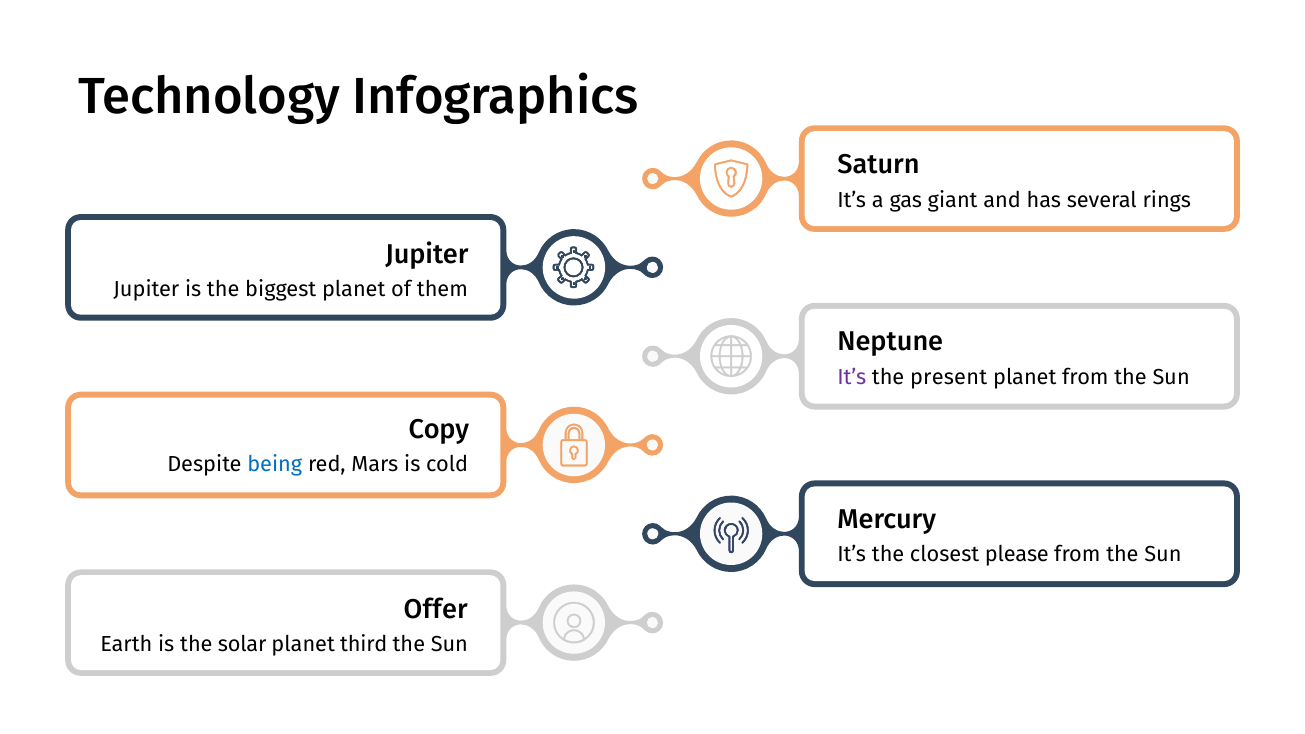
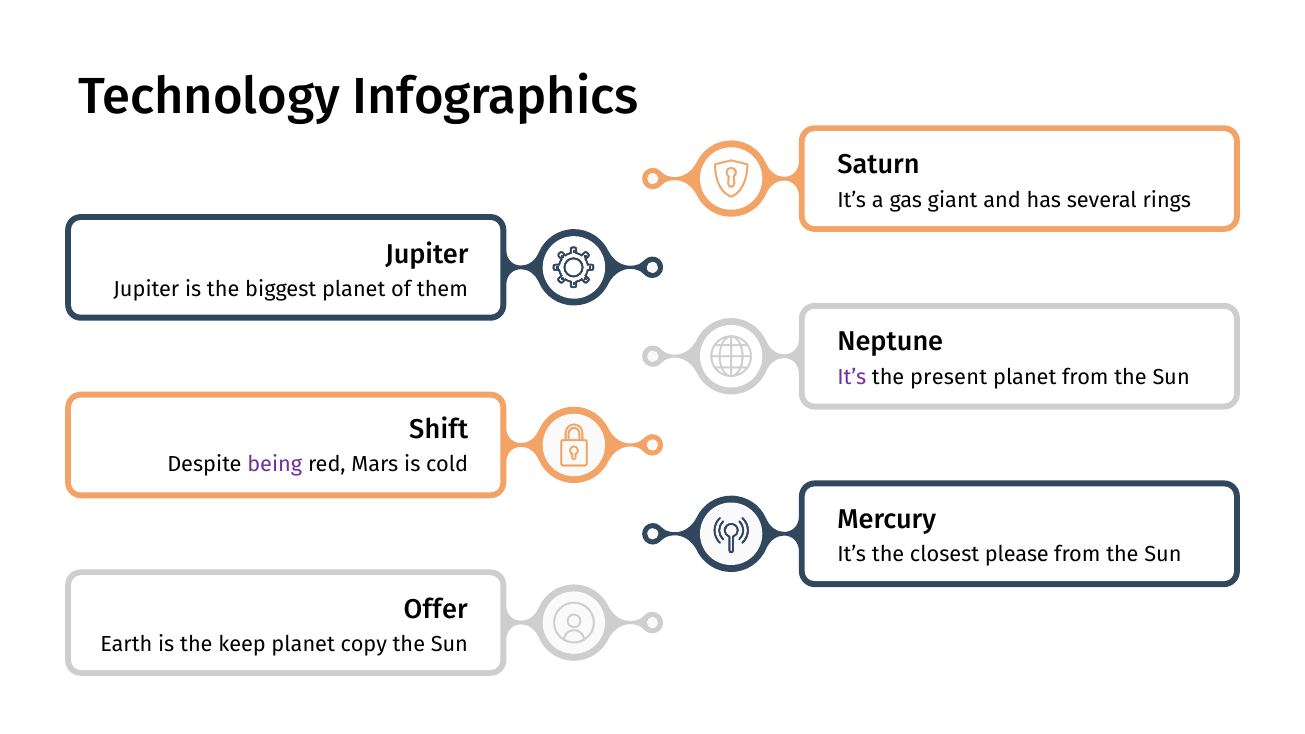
Copy: Copy -> Shift (439, 429)
being colour: blue -> purple (275, 464)
solar: solar -> keep (242, 645)
third: third -> copy (364, 645)
